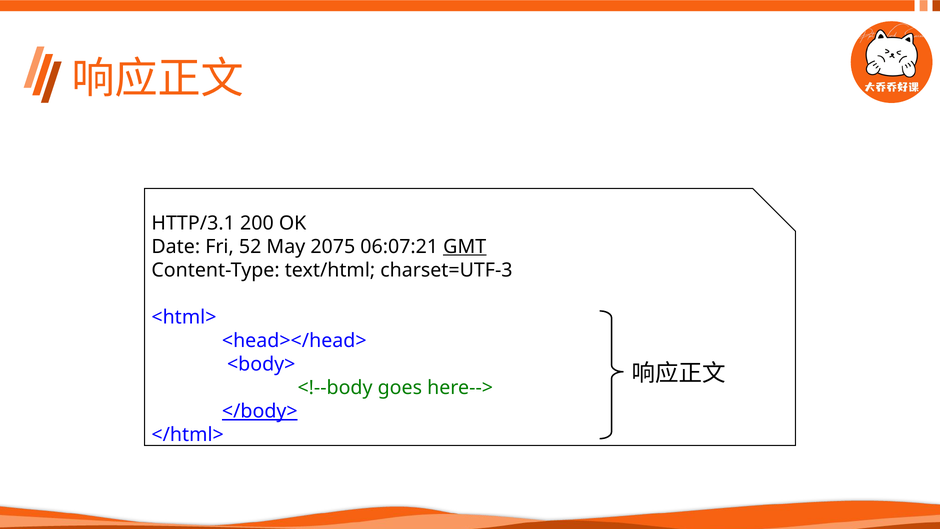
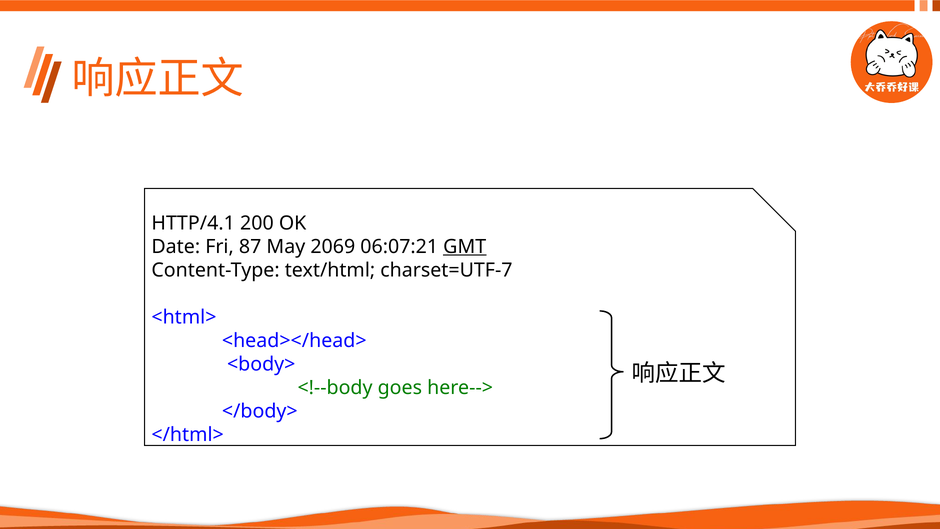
HTTP/3.1: HTTP/3.1 -> HTTP/4.1 (193, 223)
52: 52 -> 87 (250, 247)
2075: 2075 -> 2069 (333, 247)
charset=UTF-3: charset=UTF-3 -> charset=UTF-7 (446, 270)
</body> underline: present -> none (260, 411)
